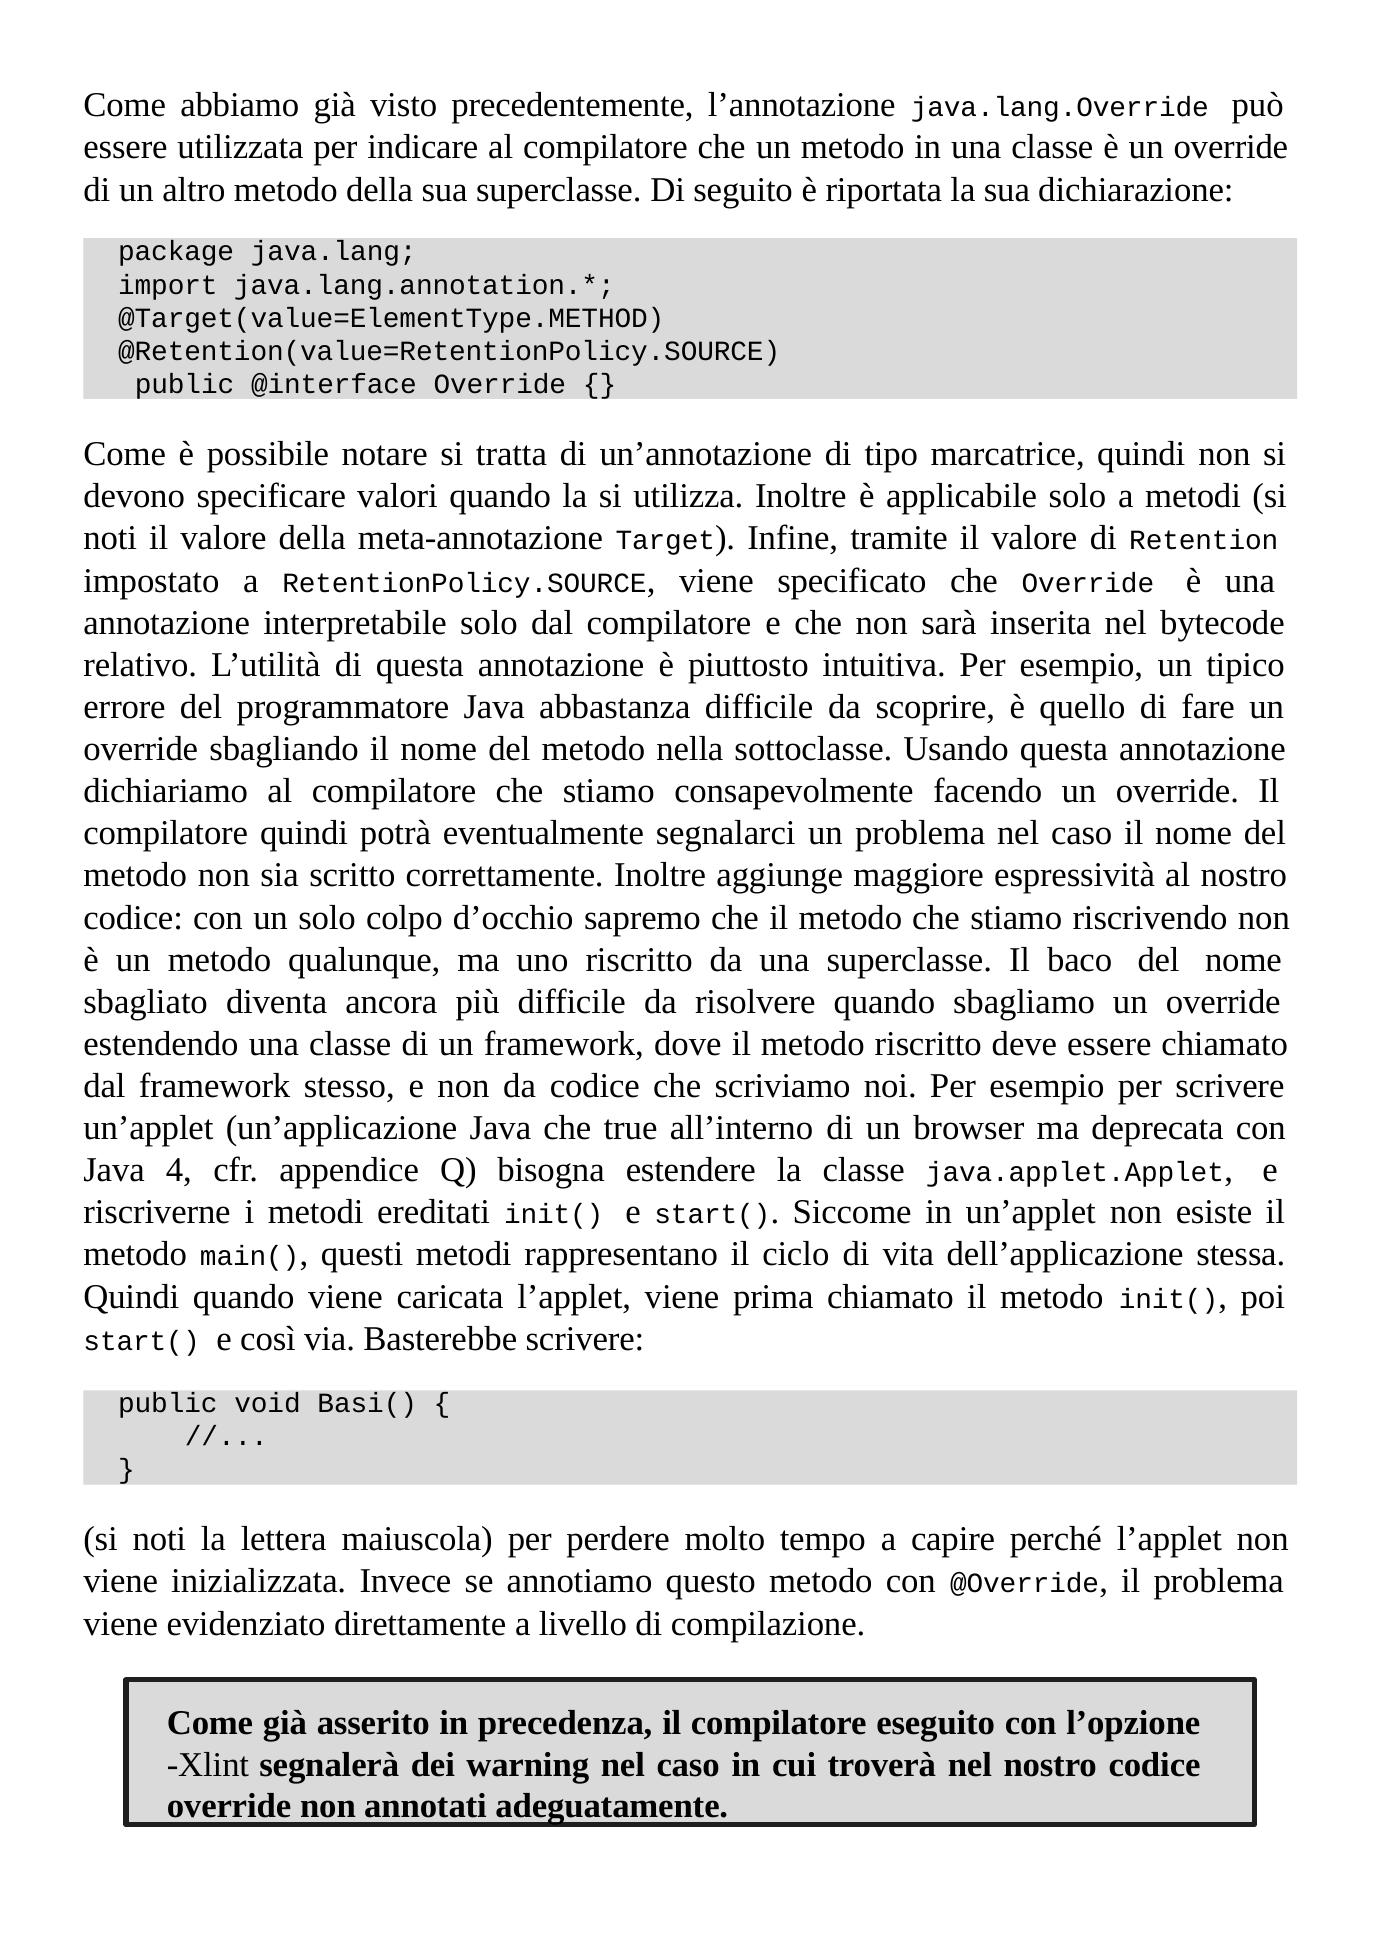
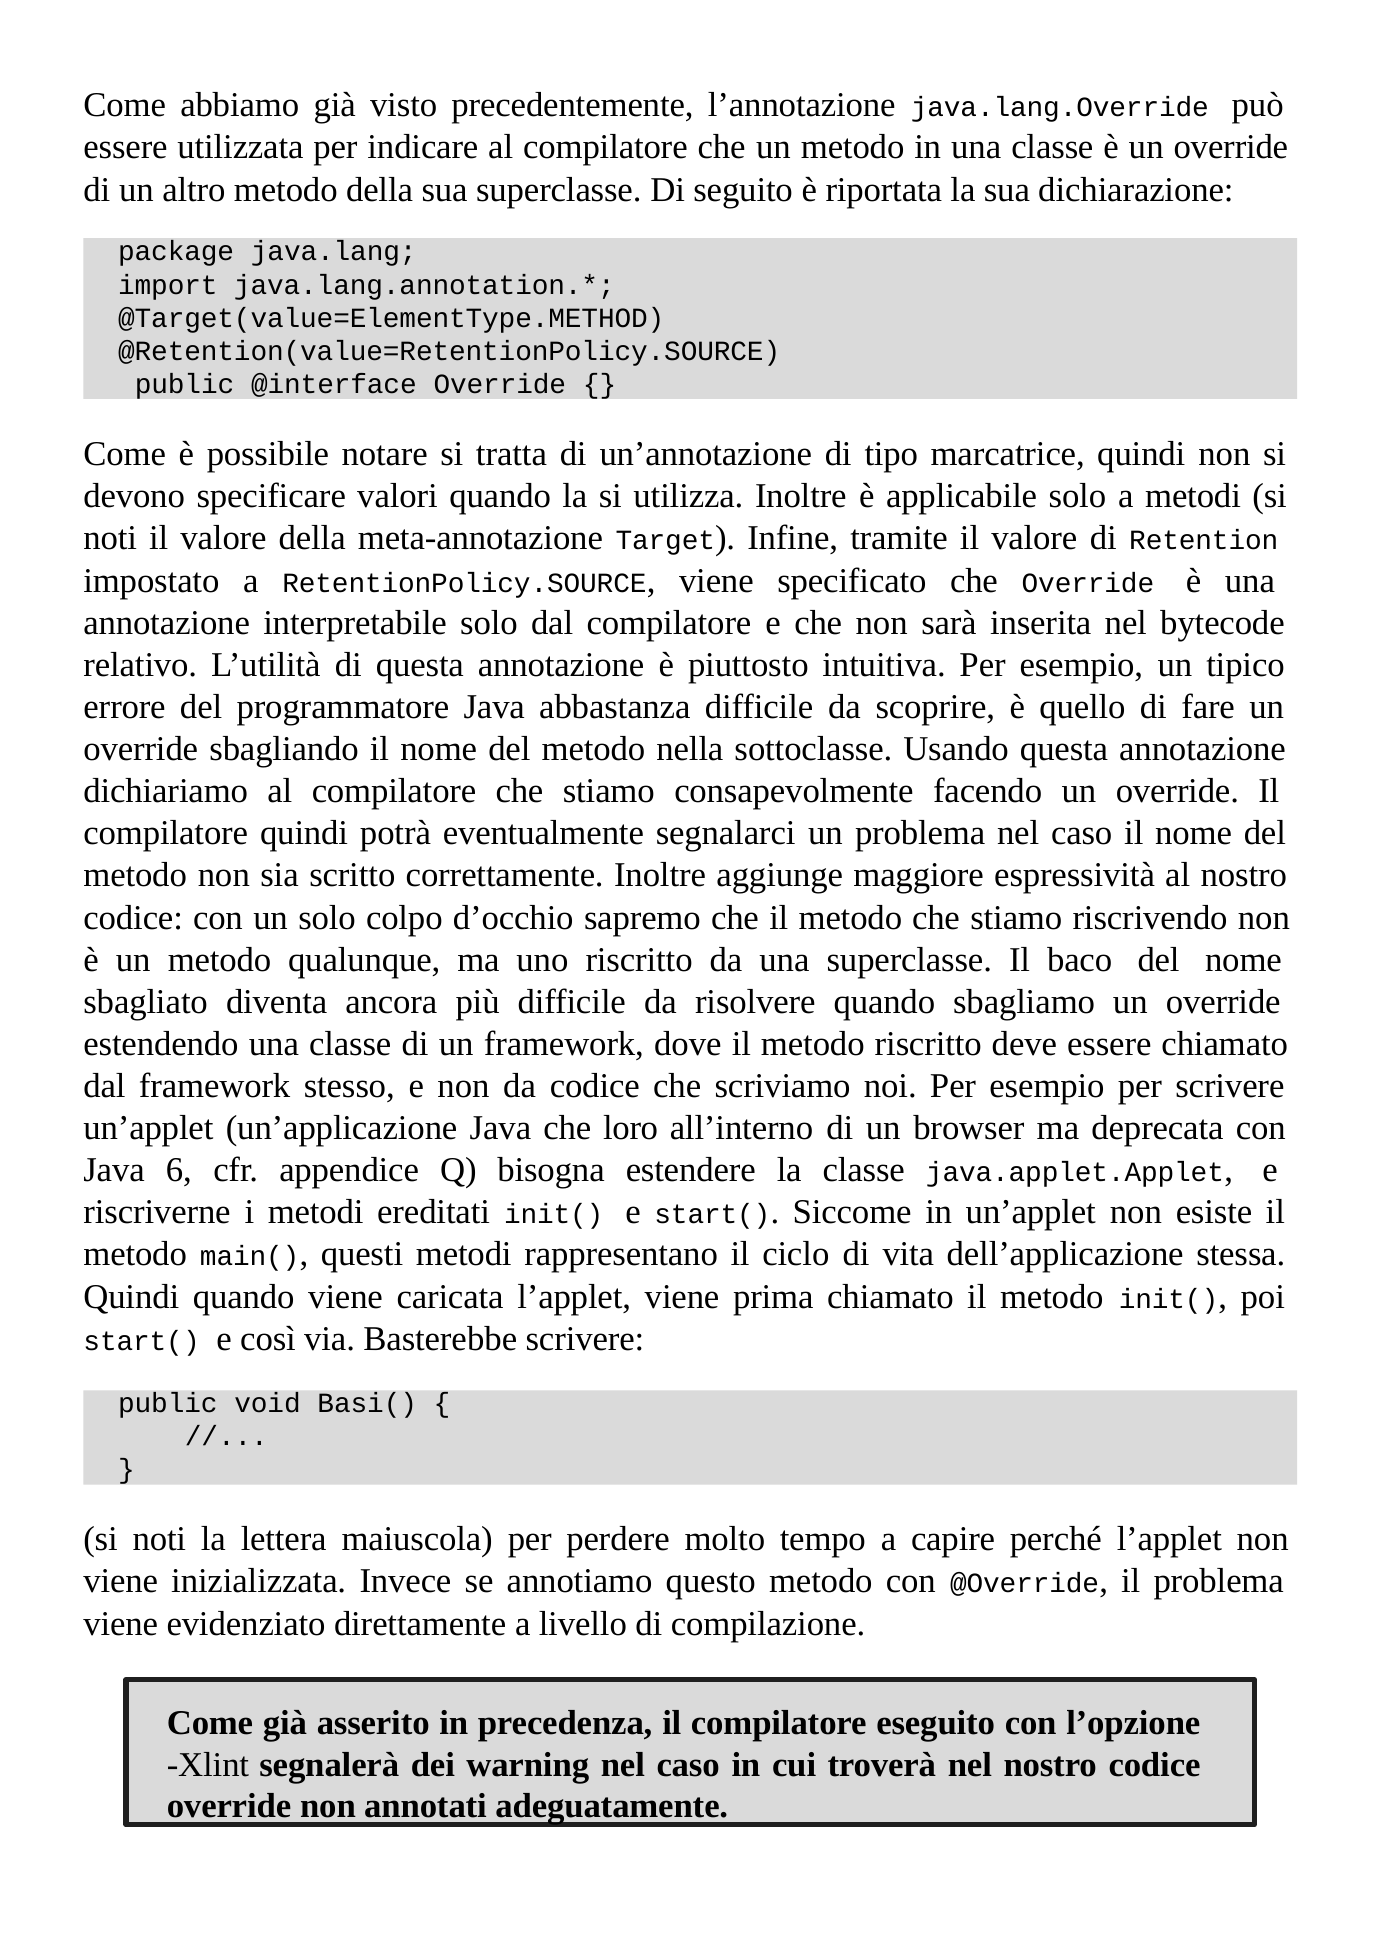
true: true -> loro (631, 1129)
4: 4 -> 6 (179, 1171)
